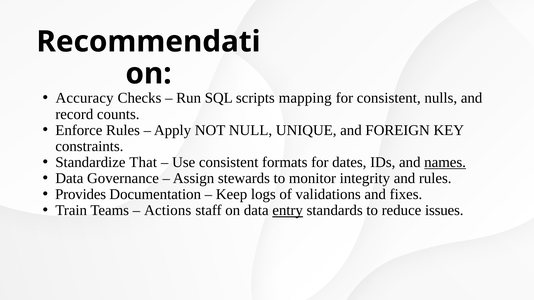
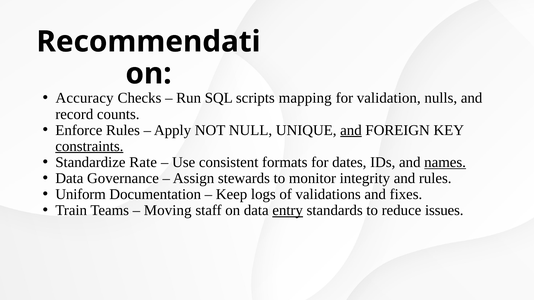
for consistent: consistent -> validation (389, 98)
and underline: none -> present (351, 130)
constraints underline: none -> present (89, 146)
That: That -> Rate (143, 162)
Provides: Provides -> Uniform (81, 195)
Actions: Actions -> Moving (168, 211)
